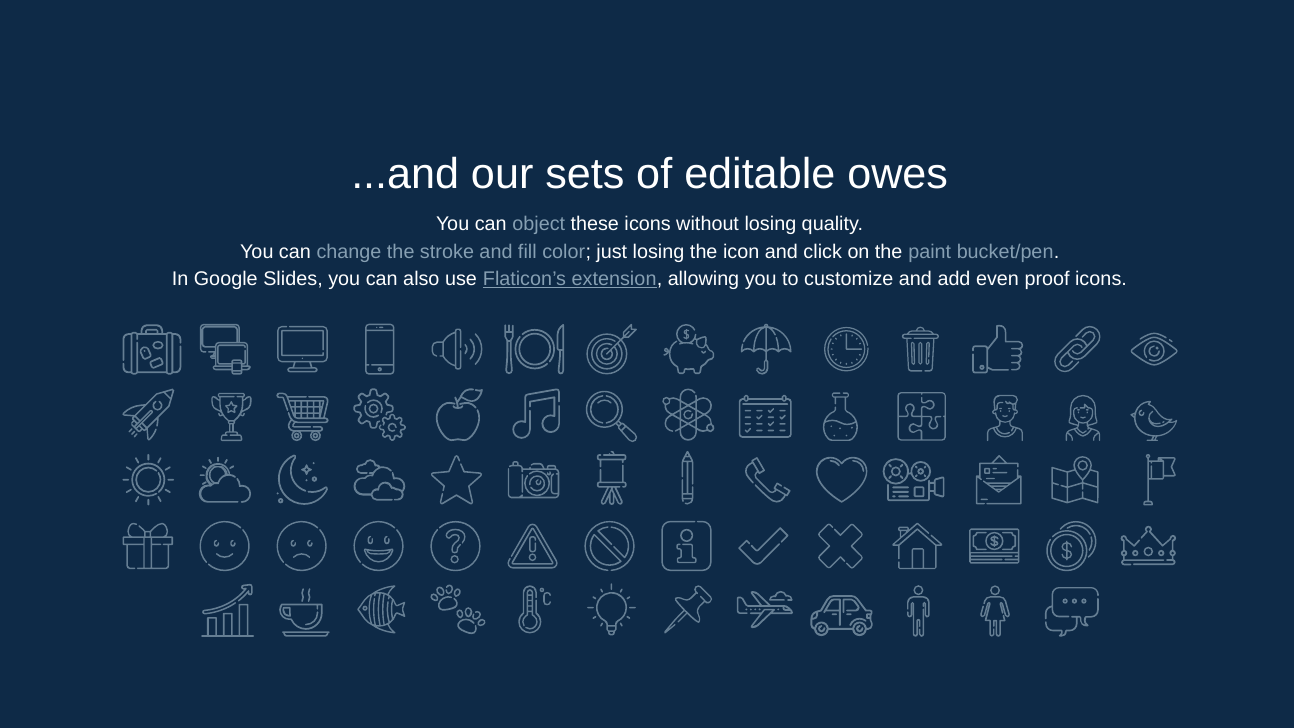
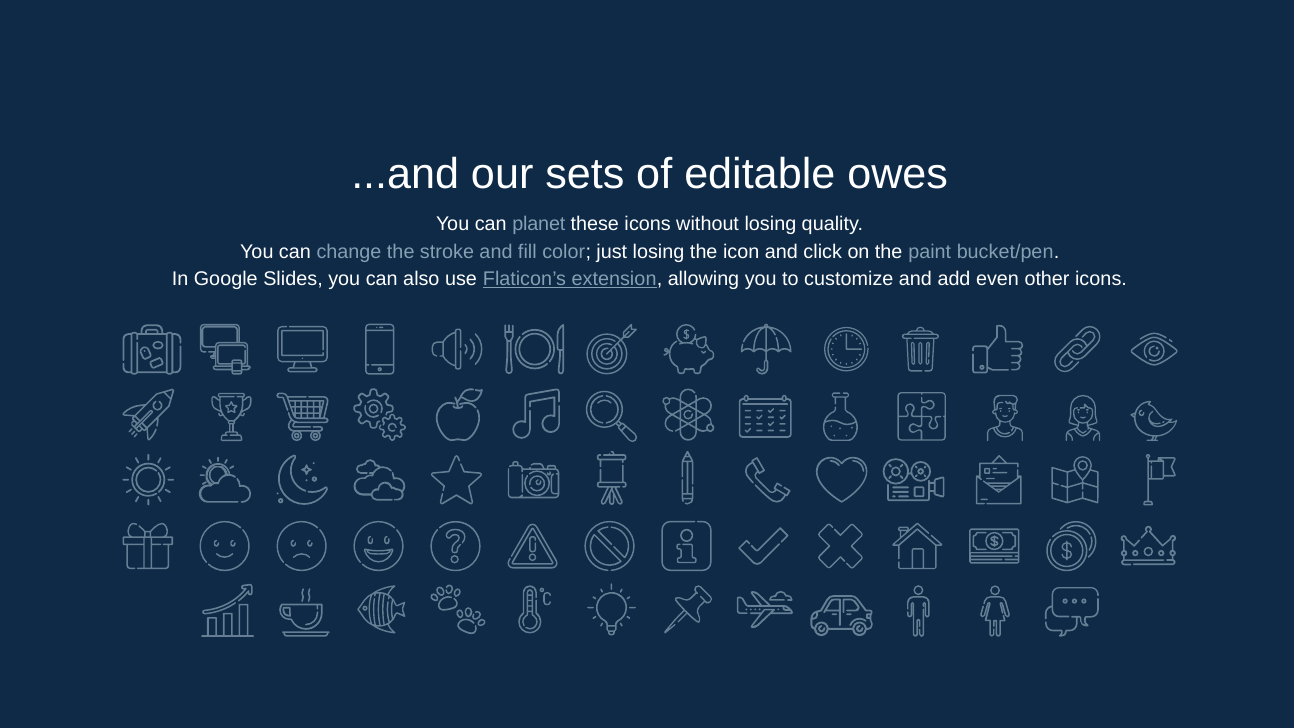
object: object -> planet (539, 224)
proof: proof -> other (1047, 279)
